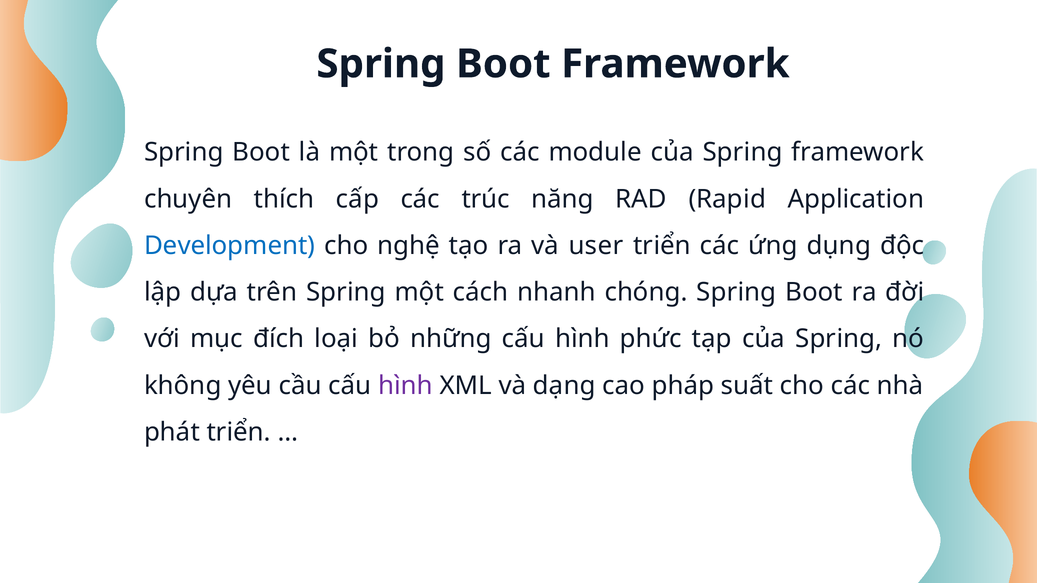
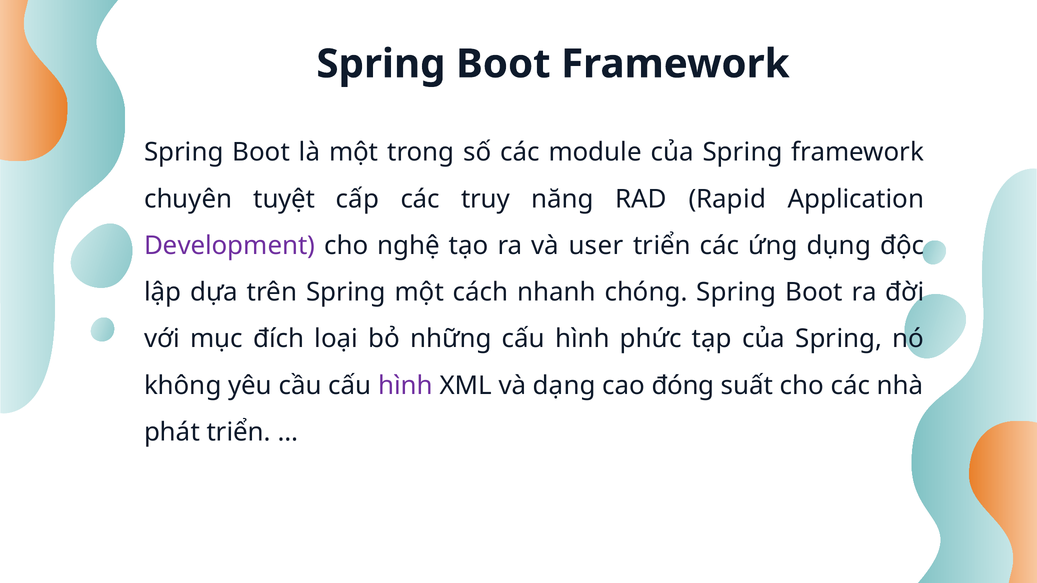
thích: thích -> tuyệt (284, 199)
trúc: trúc -> truy (486, 199)
Development colour: blue -> purple (230, 246)
pháp: pháp -> đóng (683, 386)
